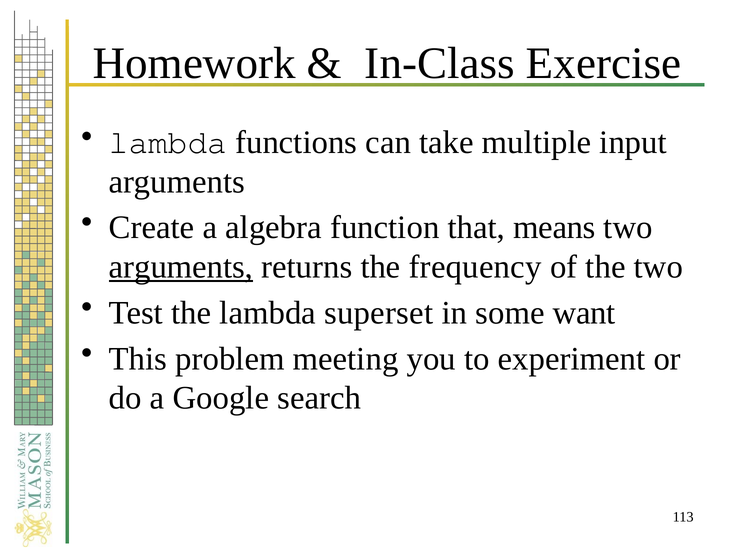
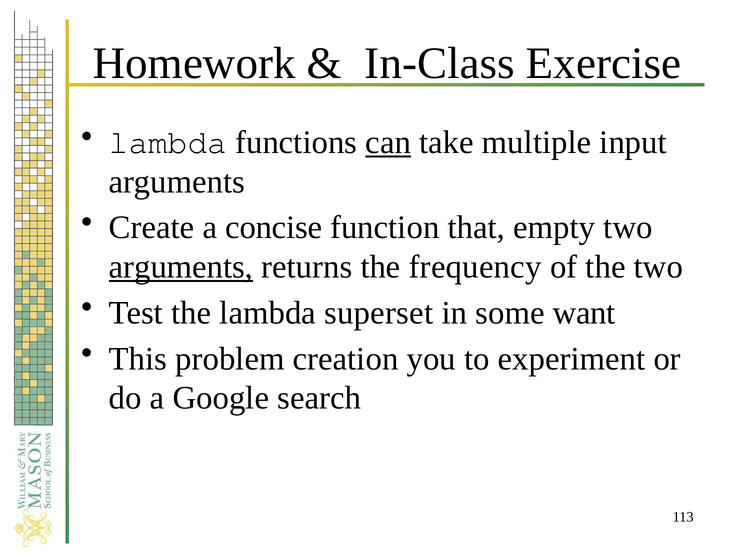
can underline: none -> present (388, 143)
algebra: algebra -> concise (274, 228)
means: means -> empty (554, 228)
meeting: meeting -> creation (346, 359)
